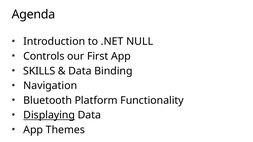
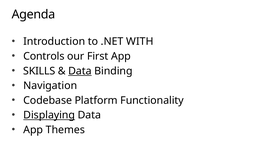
NULL: NULL -> WITH (140, 42)
Data underline: none -> present (80, 71)
Bluetooth: Bluetooth -> Codebase (48, 101)
